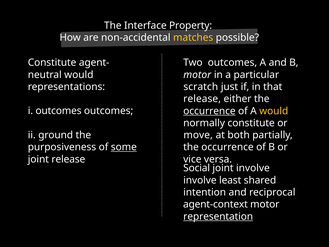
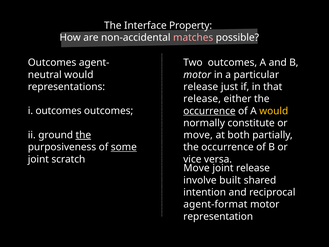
matches colour: yellow -> pink (193, 38)
Constitute: Constitute -> Outcomes (52, 63)
scratch: scratch -> release (201, 87)
the underline: none -> present (83, 135)
joint release: release -> scratch (68, 159)
Social: Social -> Move (197, 168)
joint involve: involve -> release (253, 168)
least: least -> built (230, 180)
agent-context: agent-context -> agent-format (215, 204)
representation underline: present -> none (218, 216)
